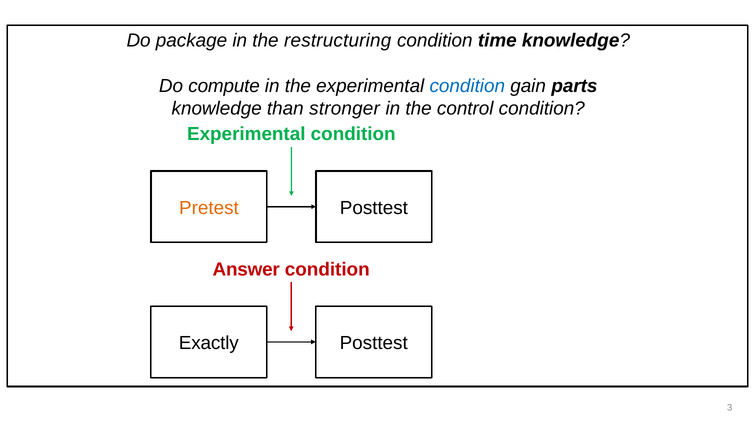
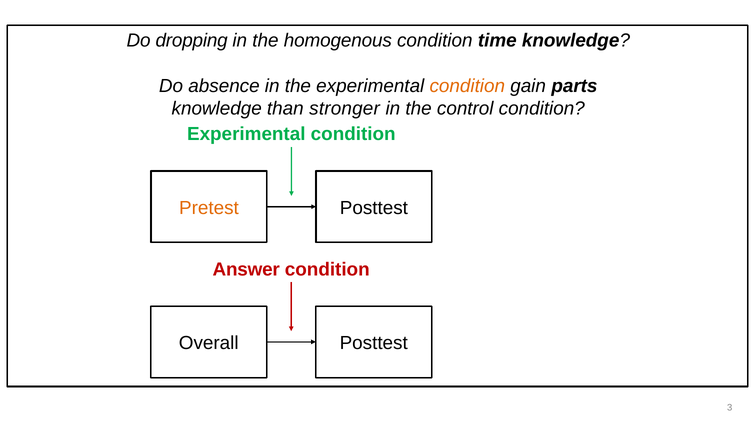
package: package -> dropping (192, 40)
restructuring: restructuring -> homogenous (338, 40)
compute: compute -> absence (224, 86)
condition colour: blue -> orange (467, 86)
Exactly: Exactly -> Overall (209, 343)
